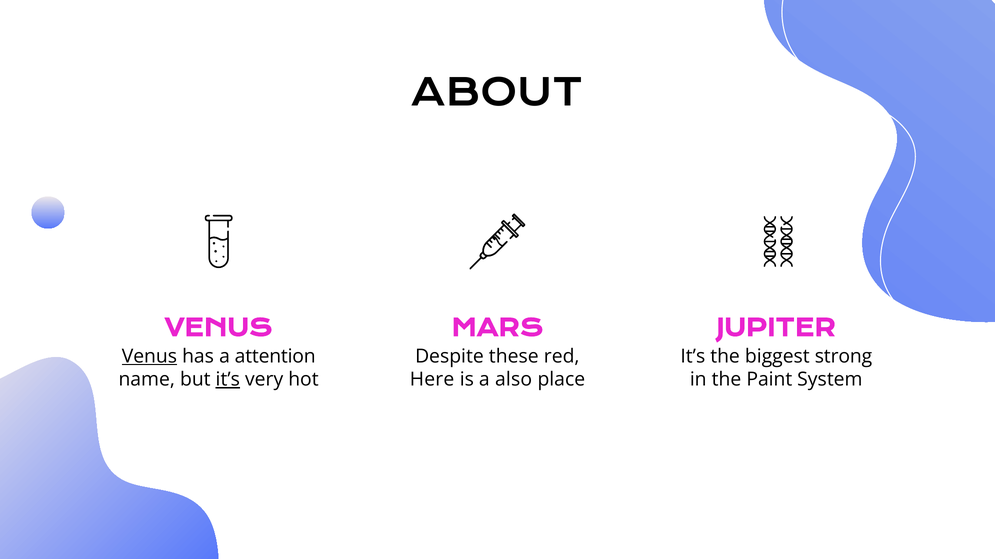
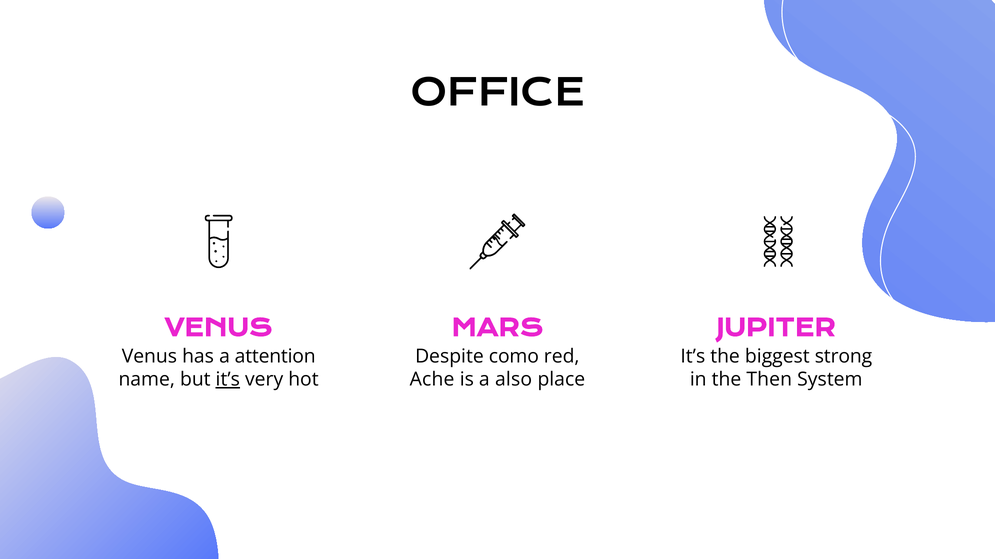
ABOUT: ABOUT -> OFFICE (498, 94)
Venus underline: present -> none (149, 357)
these: these -> como (514, 357)
Here: Here -> Ache (432, 380)
Paint: Paint -> Then (769, 380)
